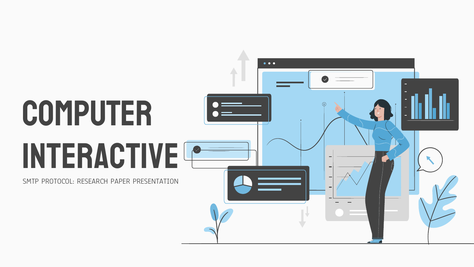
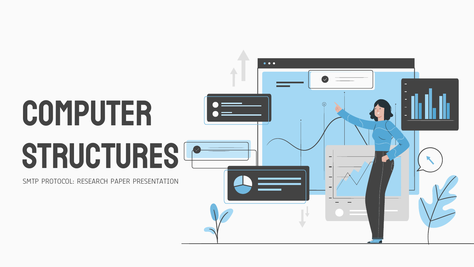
Interactive: Interactive -> Structures (101, 156)
